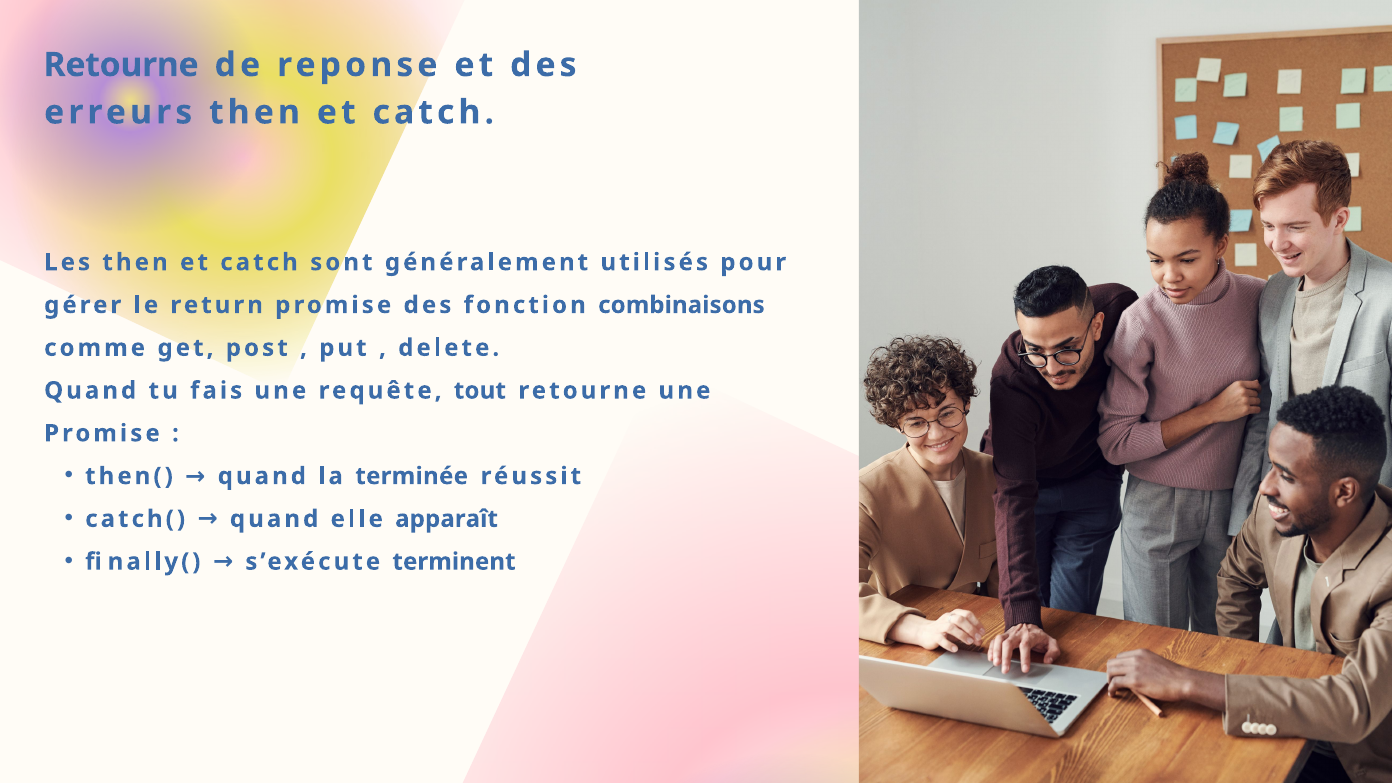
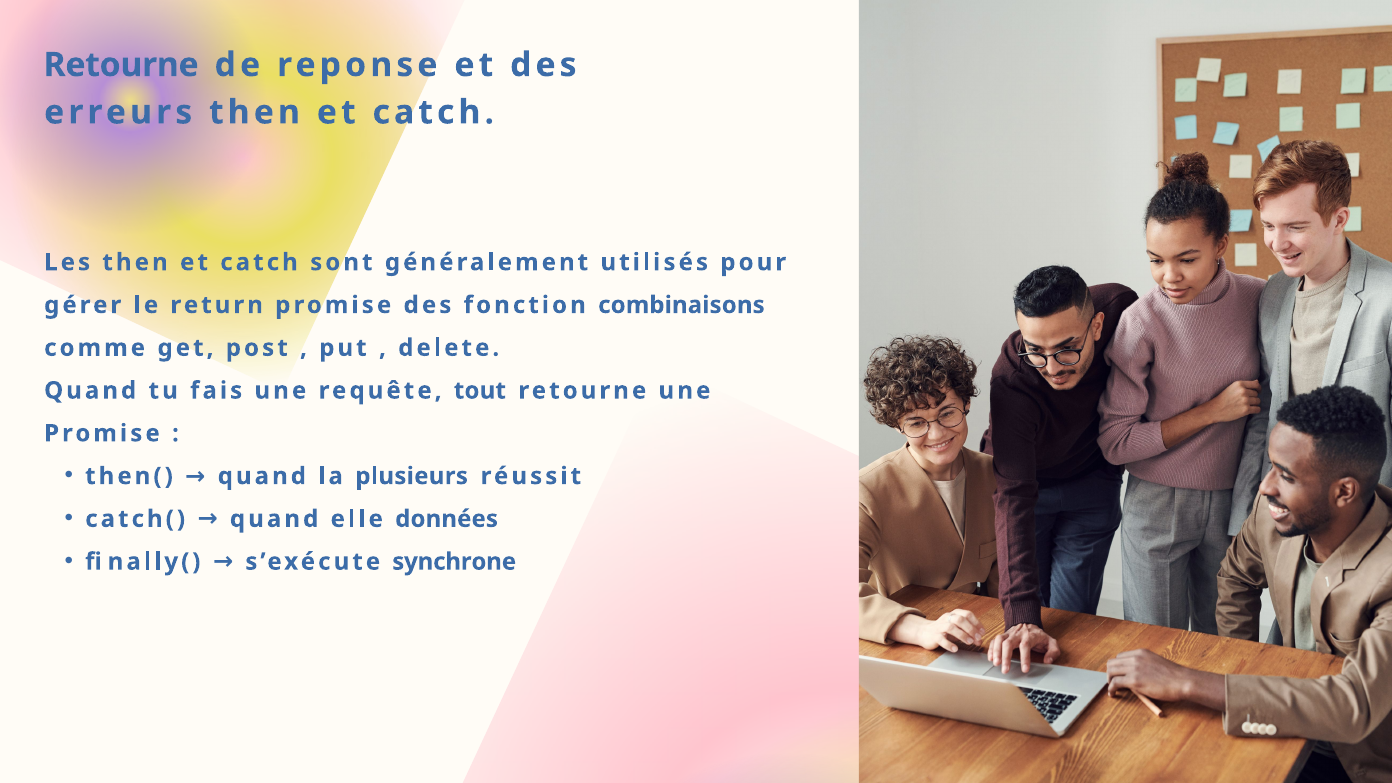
terminée: terminée -> plusieurs (412, 476)
apparaît: apparaît -> données (447, 519)
terminent: terminent -> synchrone (454, 562)
